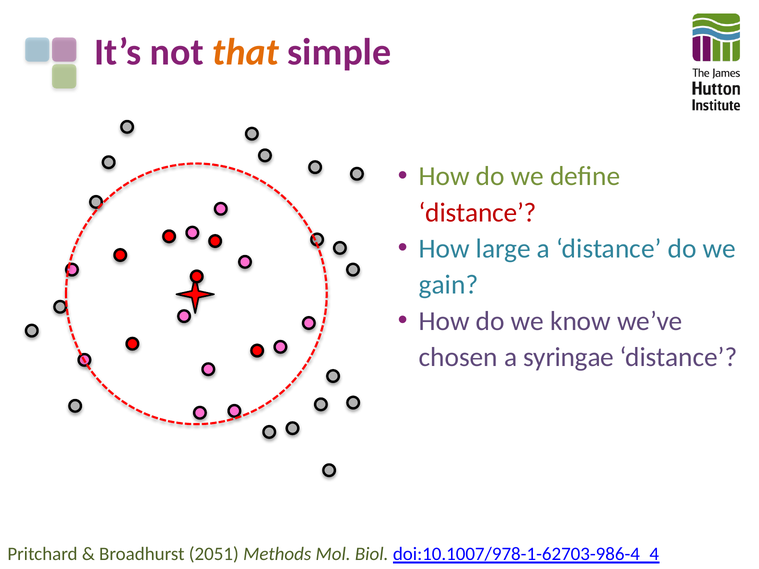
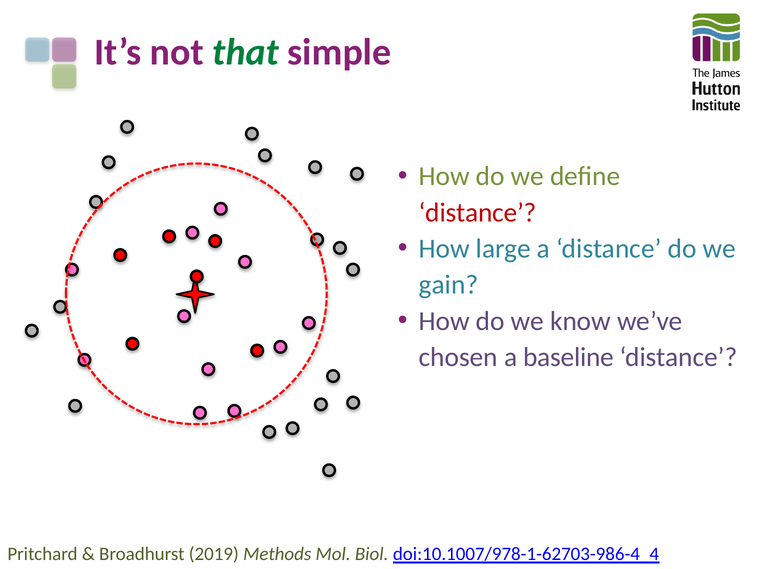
that colour: orange -> green (246, 52)
syringae: syringae -> baseline (569, 357)
2051: 2051 -> 2019 (214, 554)
